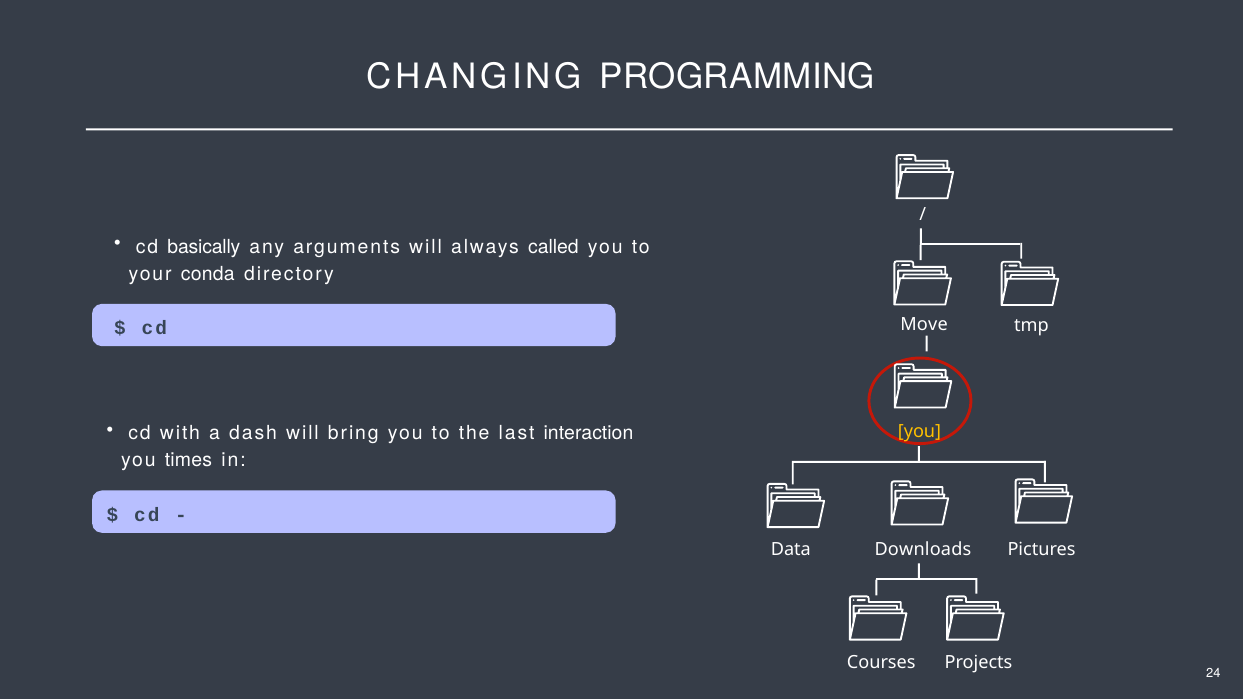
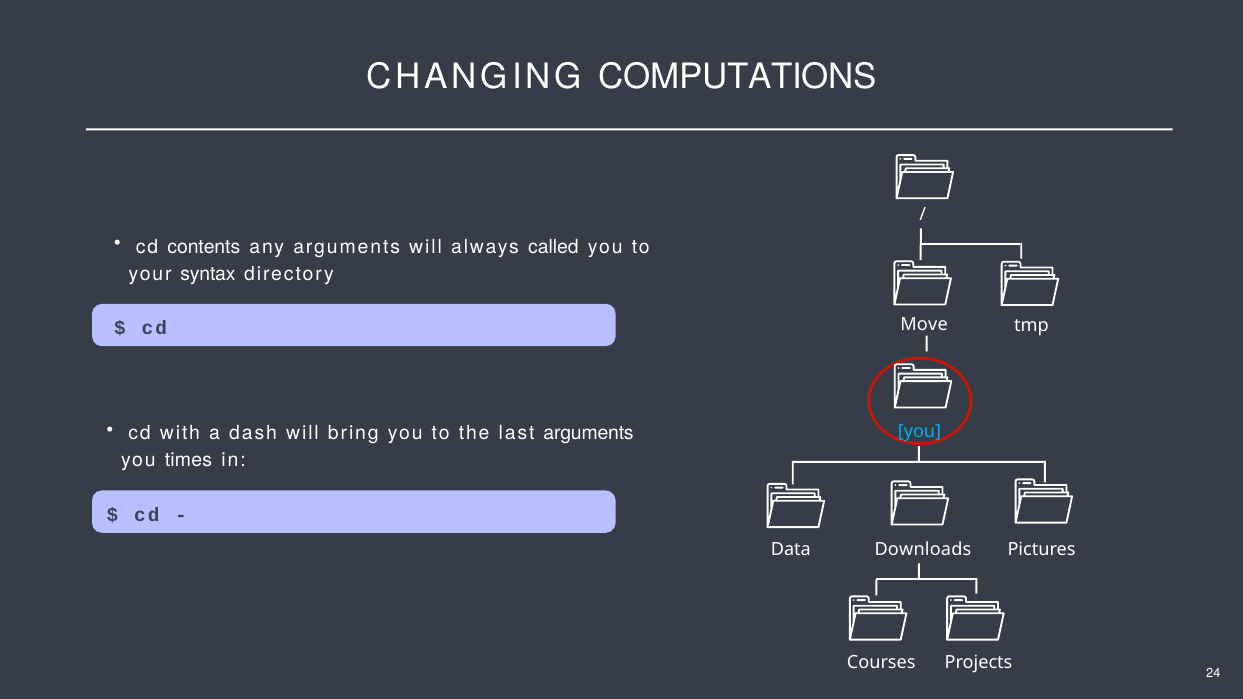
PROGRAMMING: PROGRAMMING -> COMPUTATIONS (738, 77)
basically: basically -> contents (204, 247)
conda: conda -> syntax (208, 274)
last interaction: interaction -> arguments (589, 433)
you colour: yellow -> light blue (920, 431)
